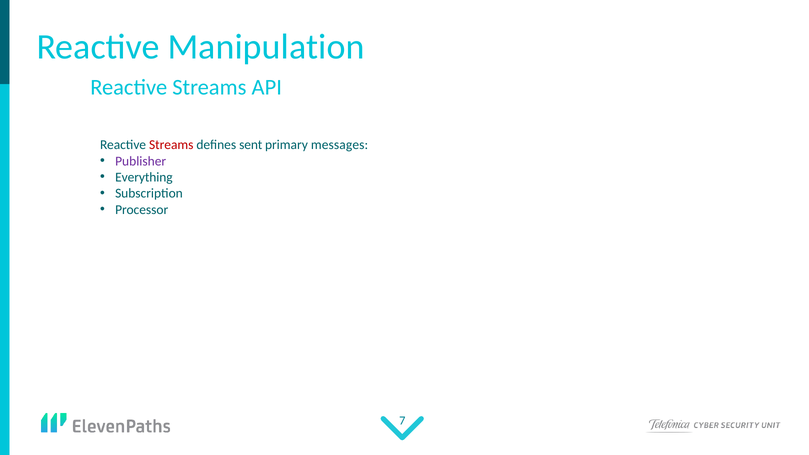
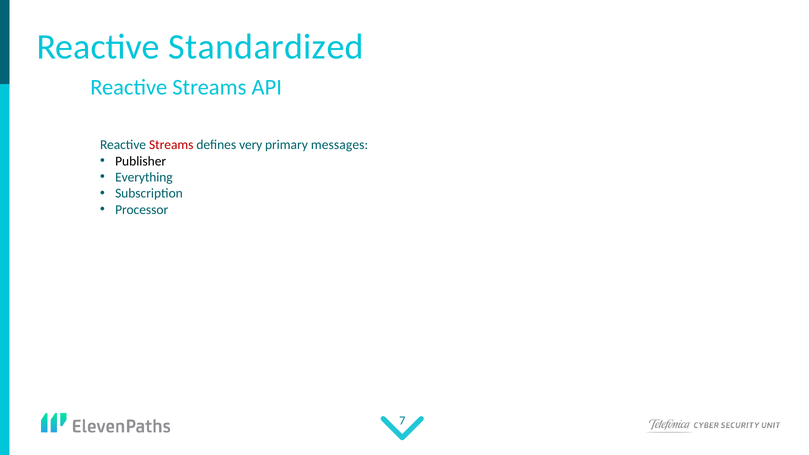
Manipulation: Manipulation -> Standardized (266, 47)
sent: sent -> very (251, 145)
Publisher colour: purple -> black (141, 161)
